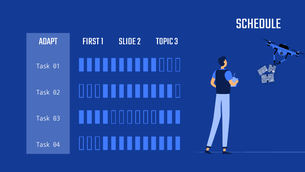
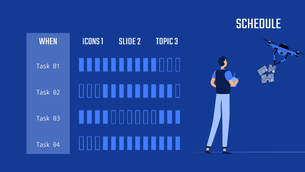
ADAPT: ADAPT -> WHEN (48, 41)
FIRST: FIRST -> ICONS (91, 41)
